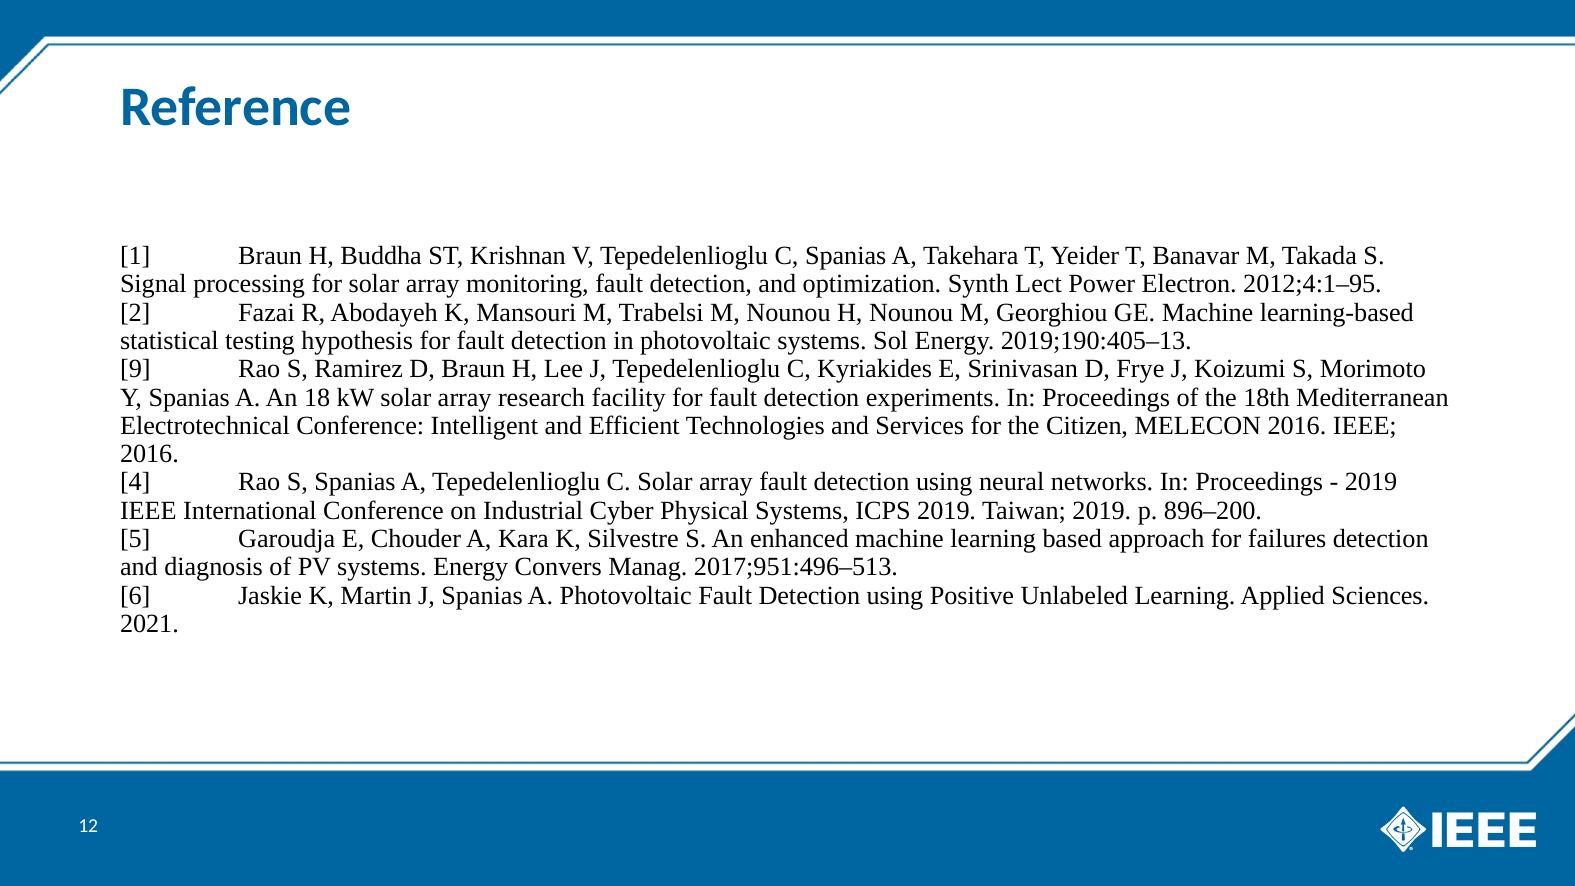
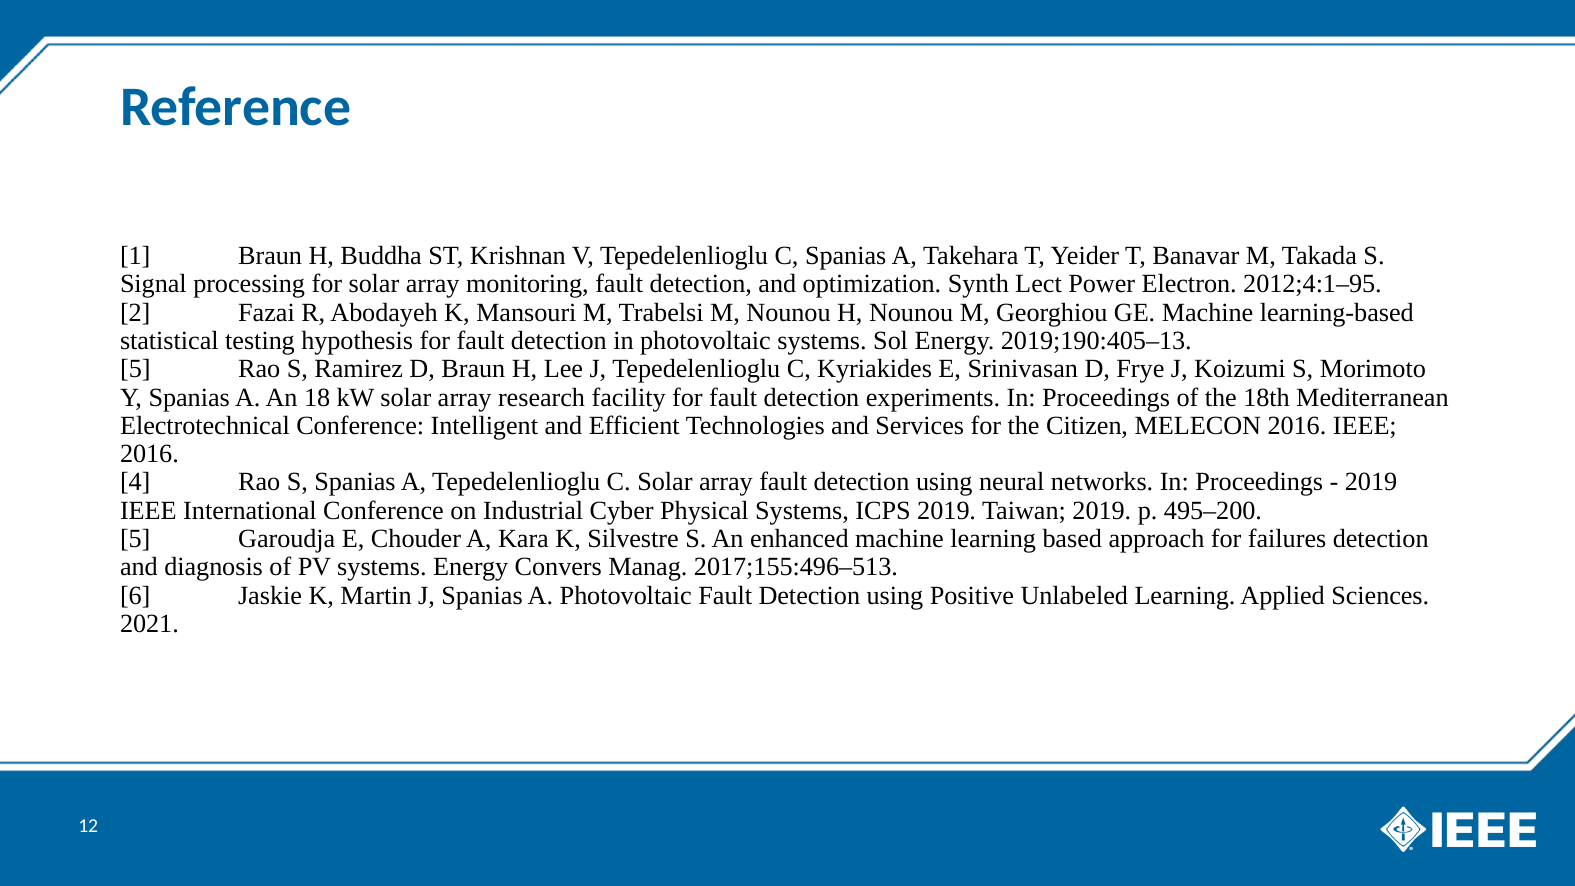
9: 9 -> 5 (135, 369)
896–200: 896–200 -> 495–200 (1213, 511)
2017;951:496–513: 2017;951:496–513 -> 2017;155:496–513 (796, 567)
